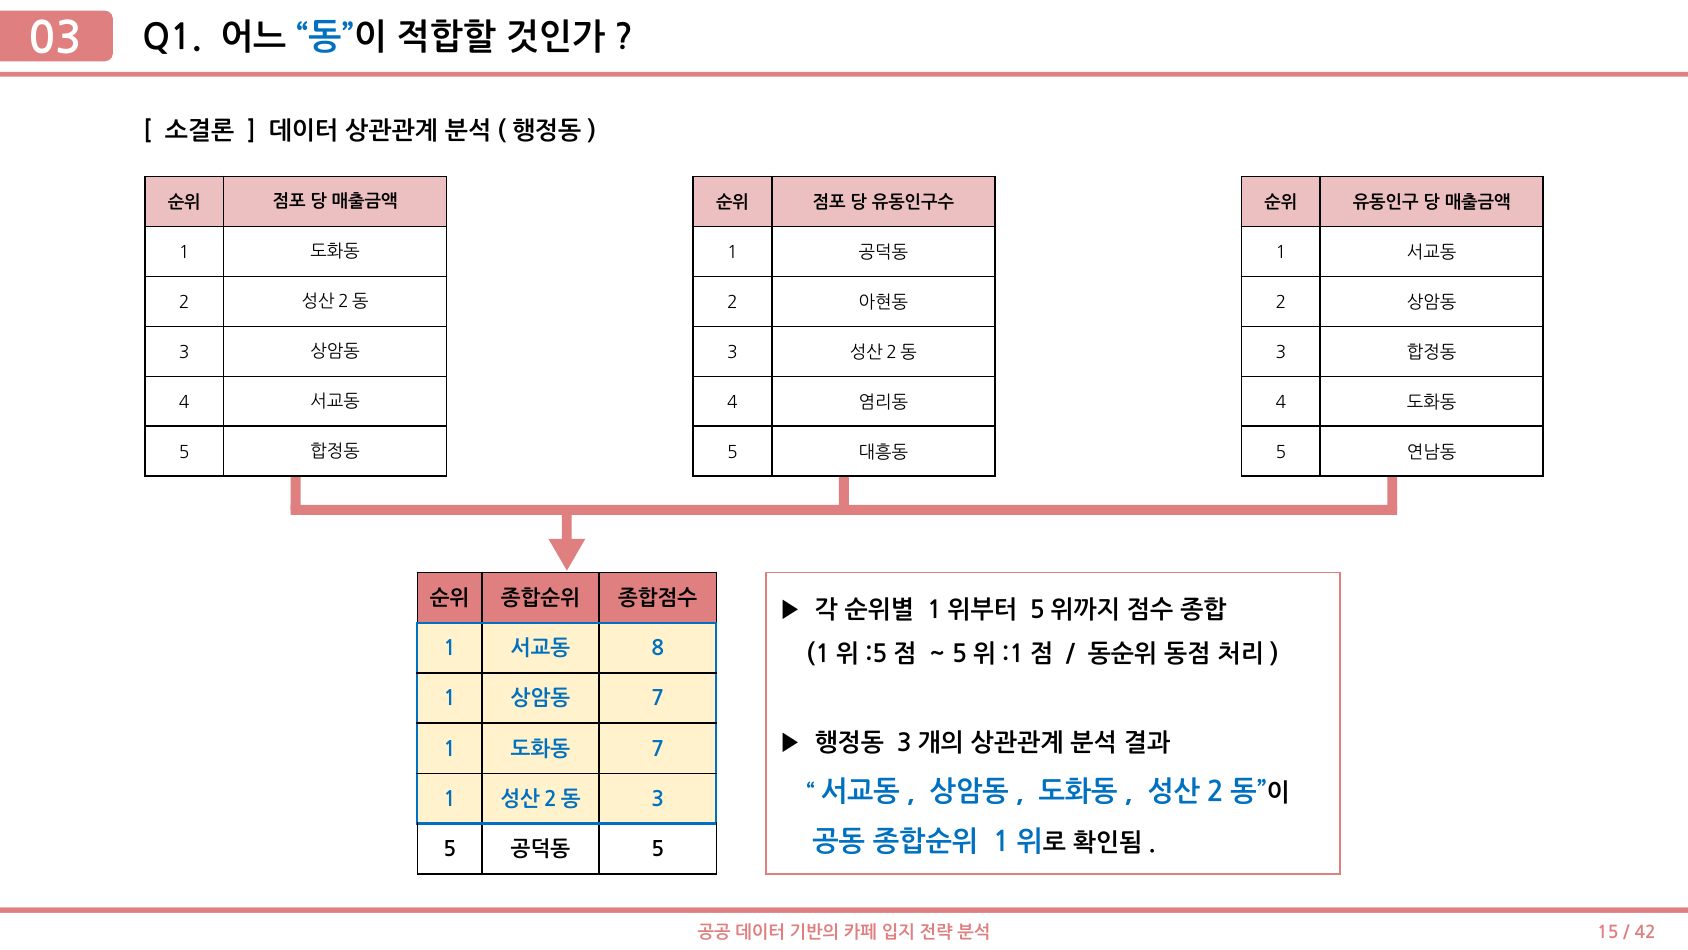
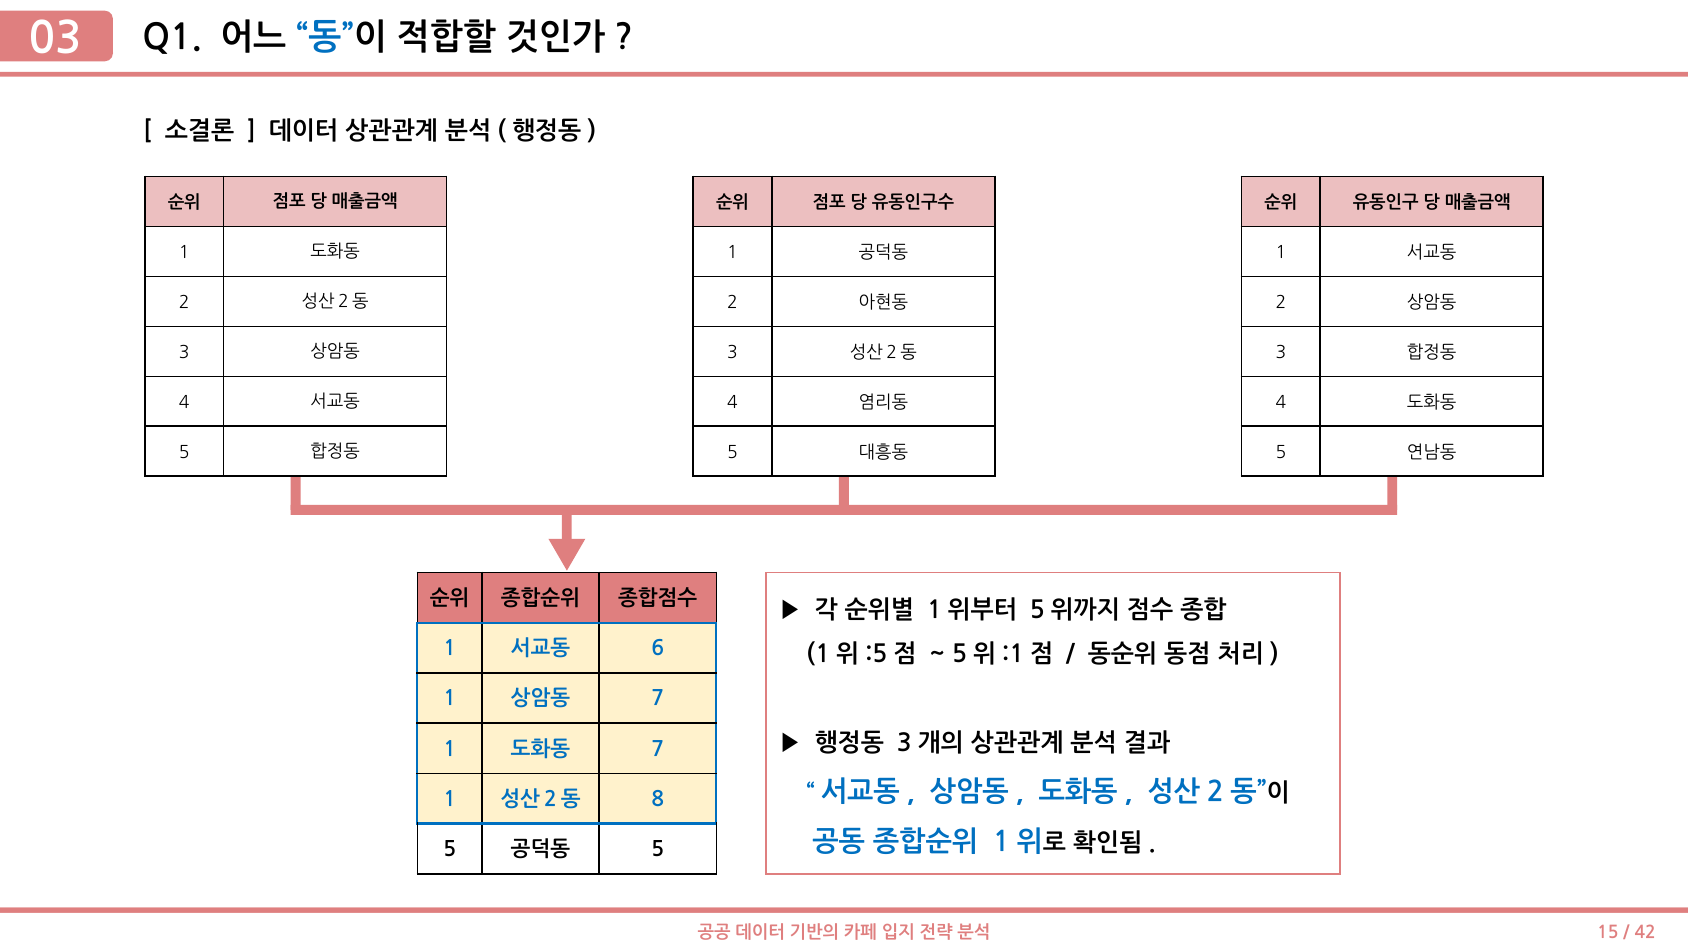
8: 8 -> 6 (658, 648)
3: 3 -> 8 (658, 799)
